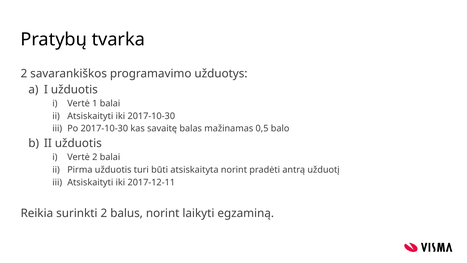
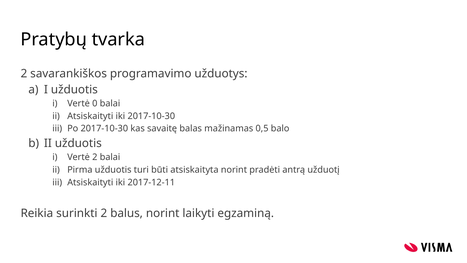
1: 1 -> 0 (95, 103)
